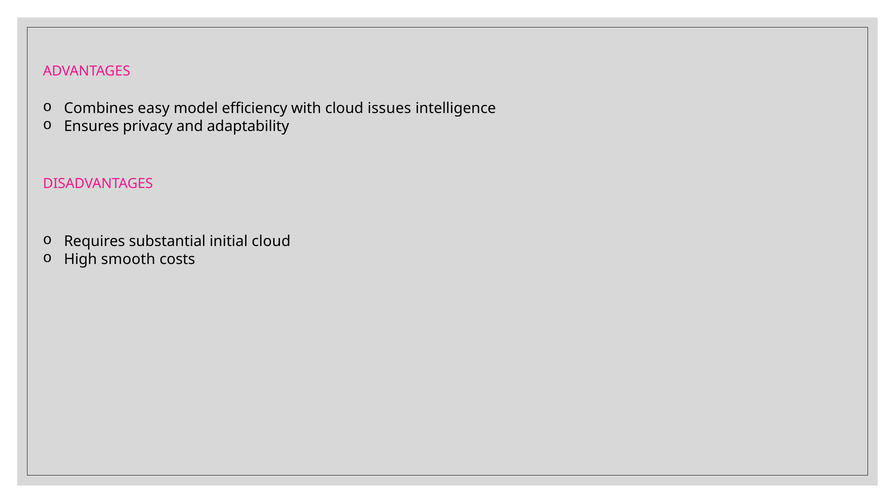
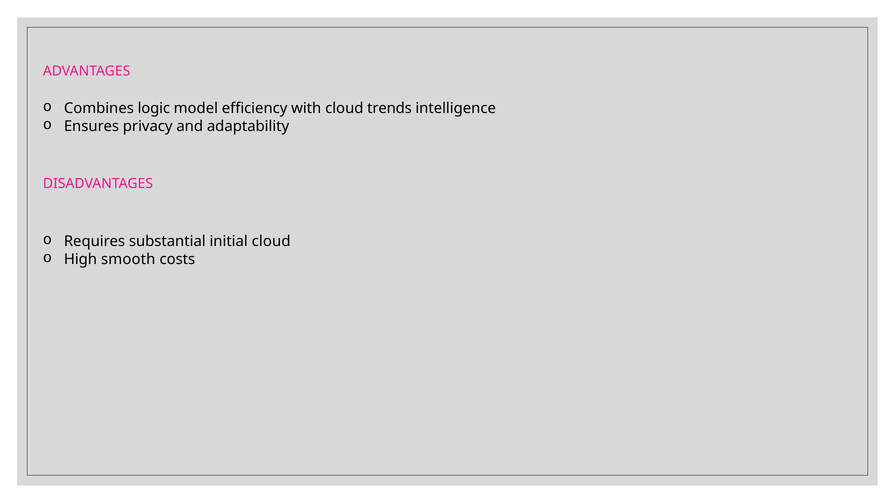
easy: easy -> logic (154, 109)
issues: issues -> trends (390, 109)
